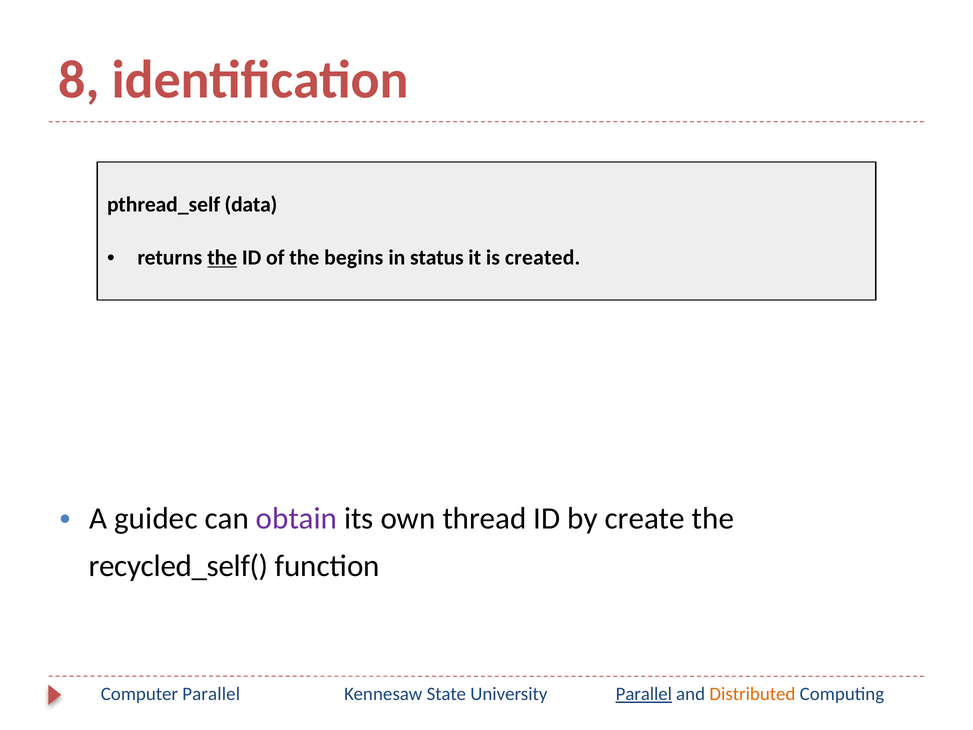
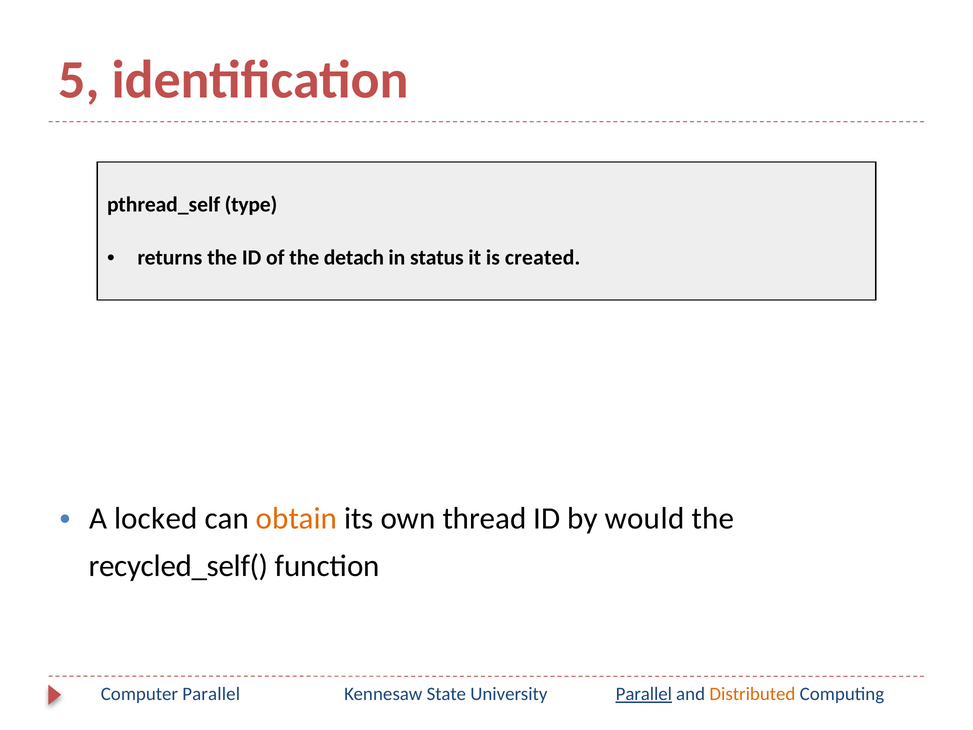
8: 8 -> 5 (79, 80)
data: data -> type (251, 205)
the underline: present -> none (222, 258)
begins: begins -> detach (354, 258)
guidec: guidec -> locked (156, 518)
obtain colour: purple -> orange (297, 518)
create: create -> would (645, 518)
